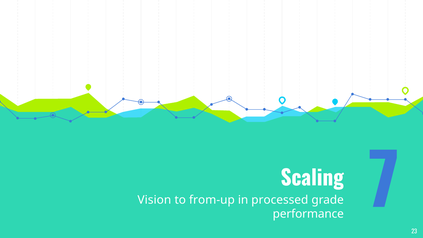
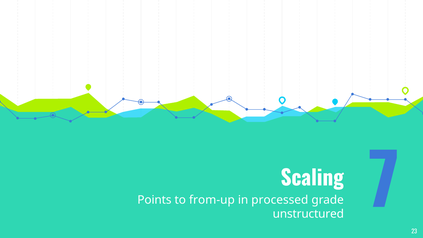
Vision: Vision -> Points (154, 200)
performance: performance -> unstructured (308, 214)
